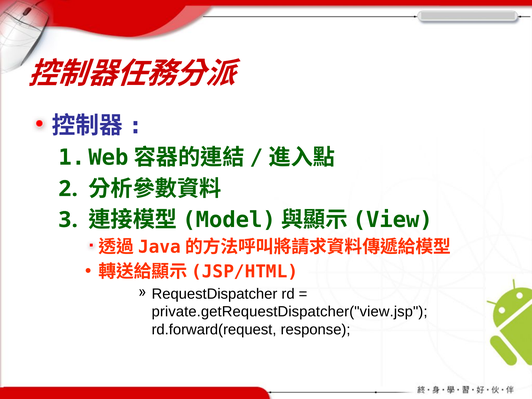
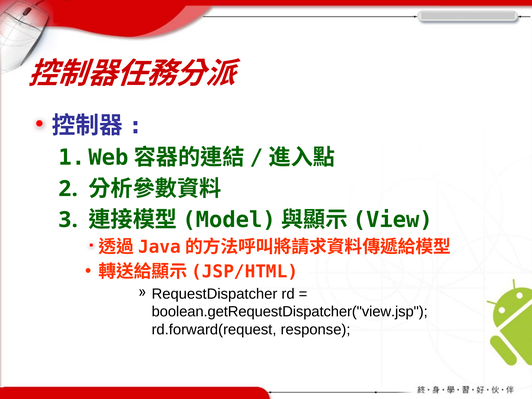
private.getRequestDispatcher("view.jsp: private.getRequestDispatcher("view.jsp -> boolean.getRequestDispatcher("view.jsp (290, 312)
